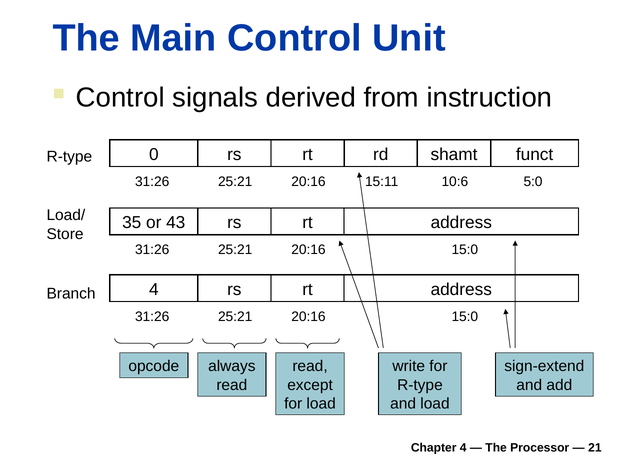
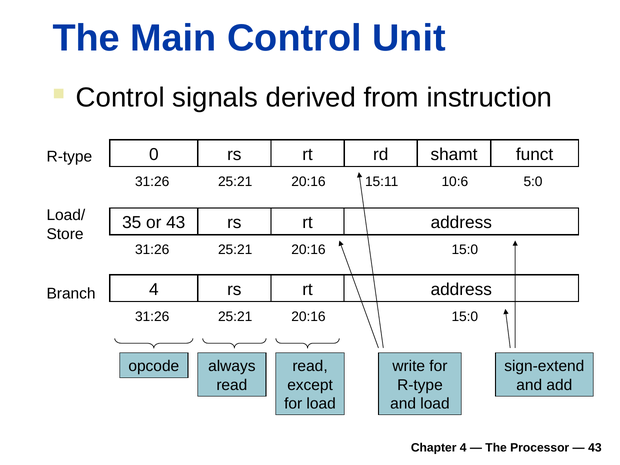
21: 21 -> 43 (595, 448)
